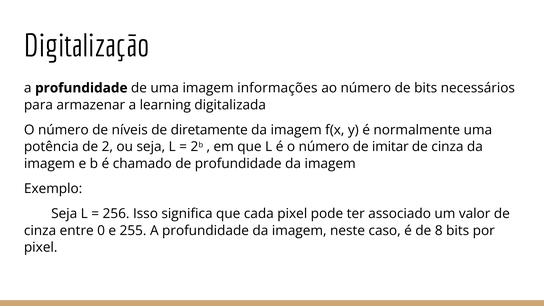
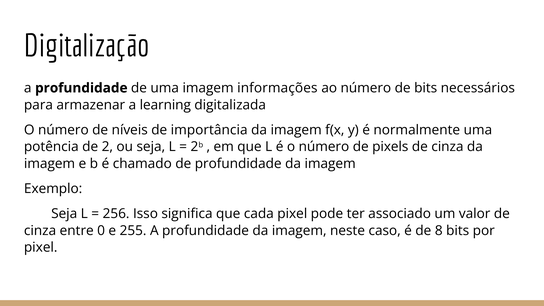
diretamente: diretamente -> importância (209, 130)
imitar: imitar -> pixels (390, 147)
